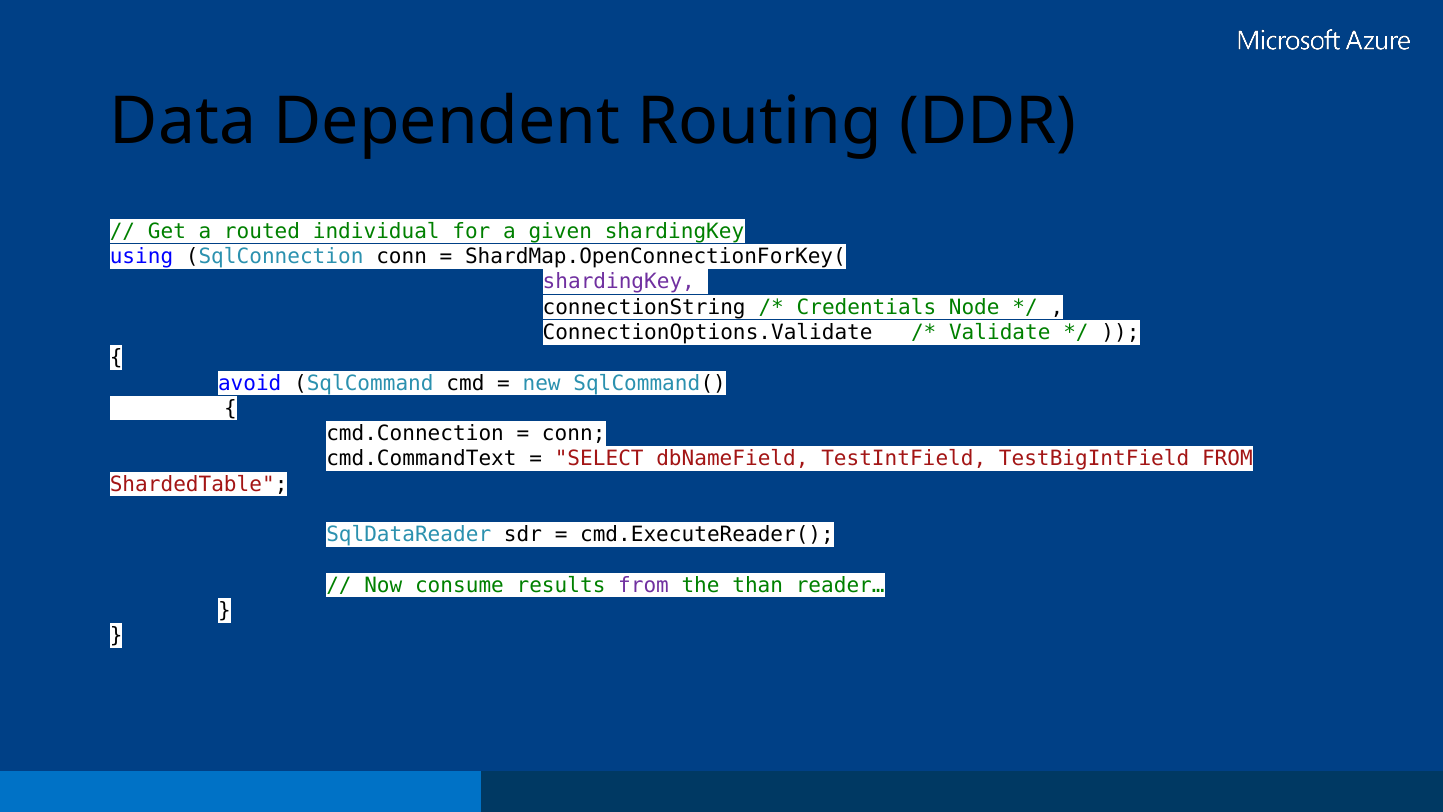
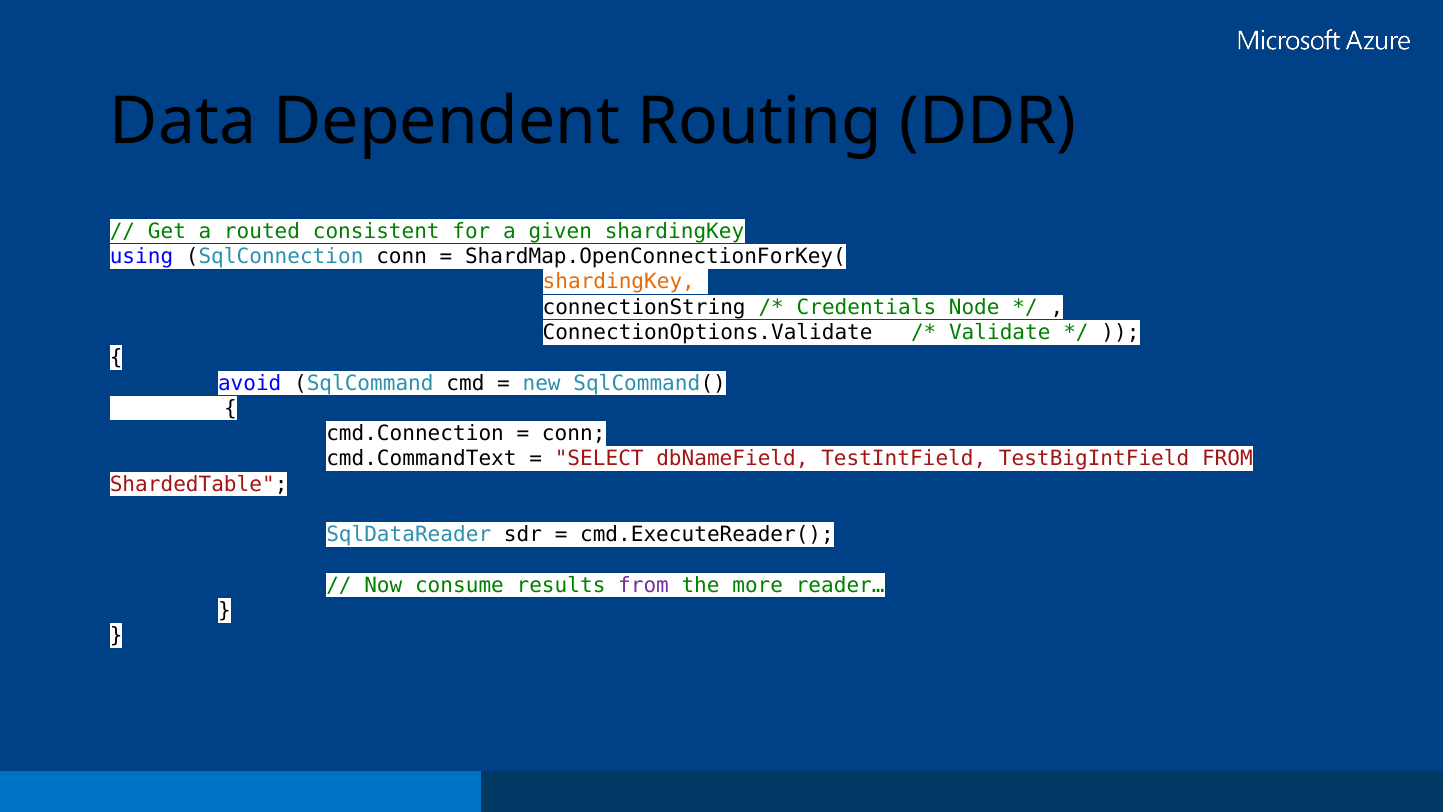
individual: individual -> consistent (376, 231)
shardingKey colour: purple -> orange (619, 282)
than: than -> more (758, 585)
